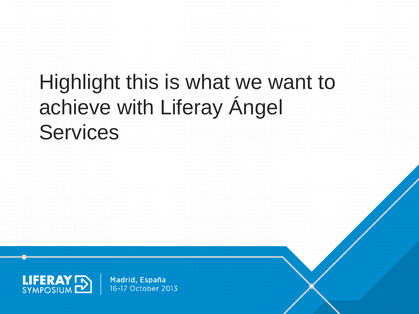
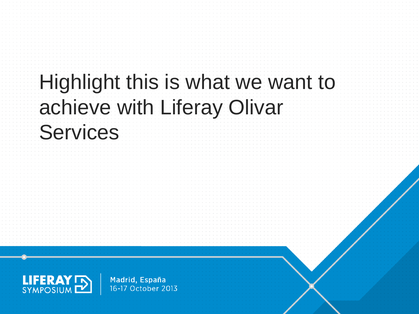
Ángel: Ángel -> Olivar (256, 108)
